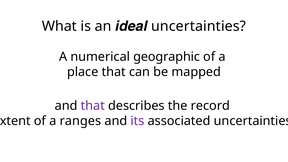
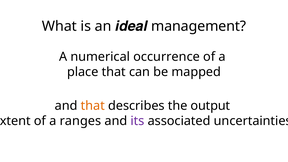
ideal uncertainties: uncertainties -> management (199, 26)
geographic: geographic -> occurrence (167, 57)
that colour: purple -> orange (93, 106)
record: record -> output (210, 106)
